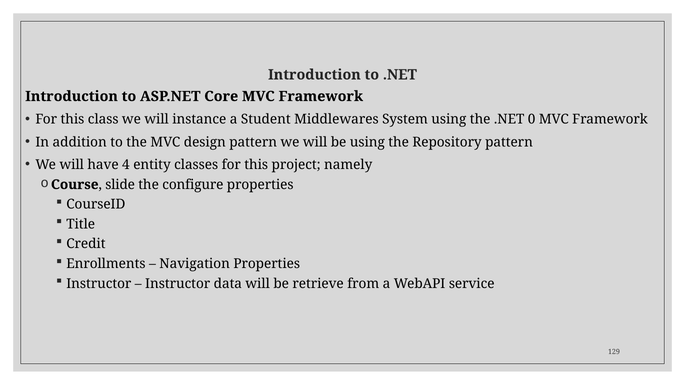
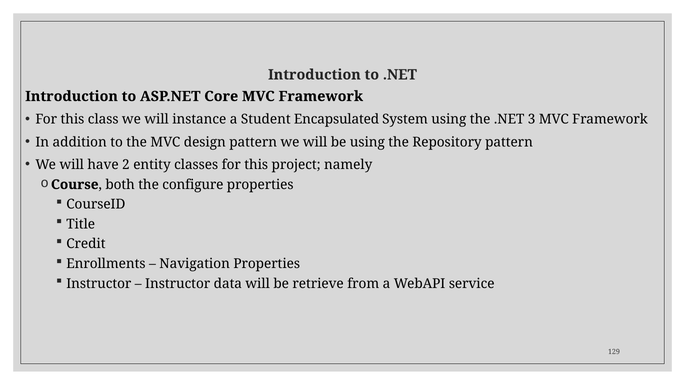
Middlewares: Middlewares -> Encapsulated (337, 120)
0: 0 -> 3 (532, 120)
4: 4 -> 2 (126, 165)
slide: slide -> both (120, 185)
